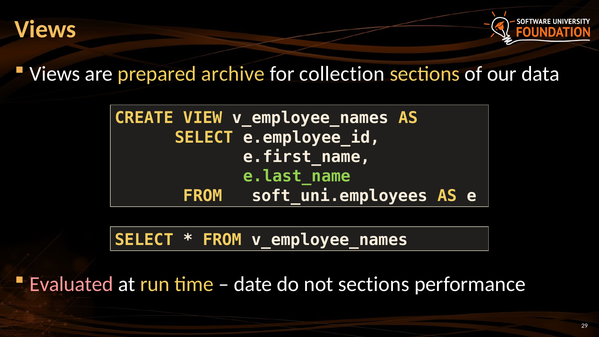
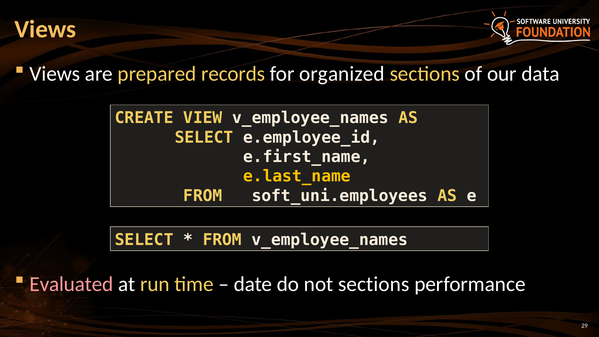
archive: archive -> records (233, 74)
collection: collection -> organized (342, 74)
e.last_name colour: light green -> yellow (297, 176)
